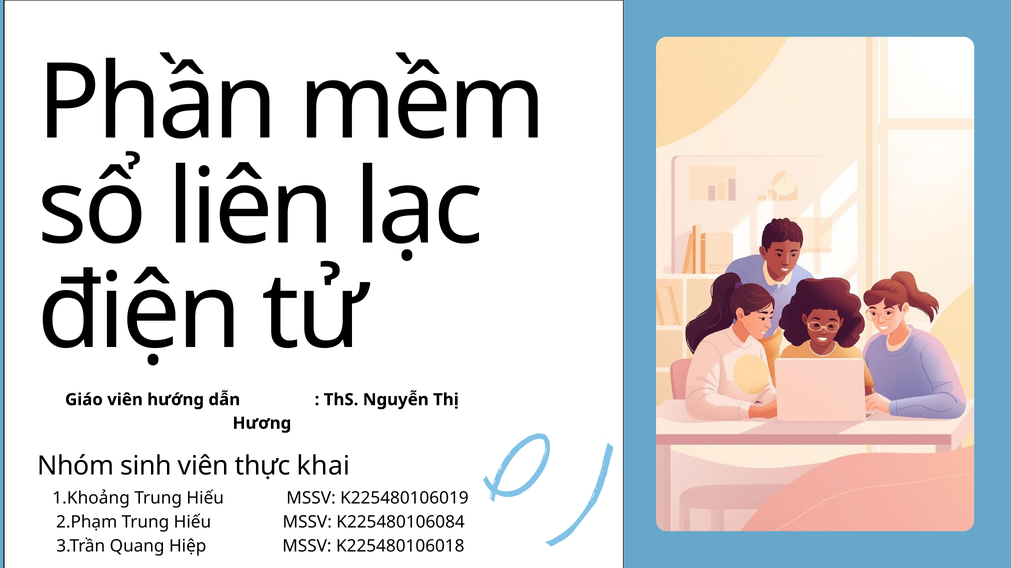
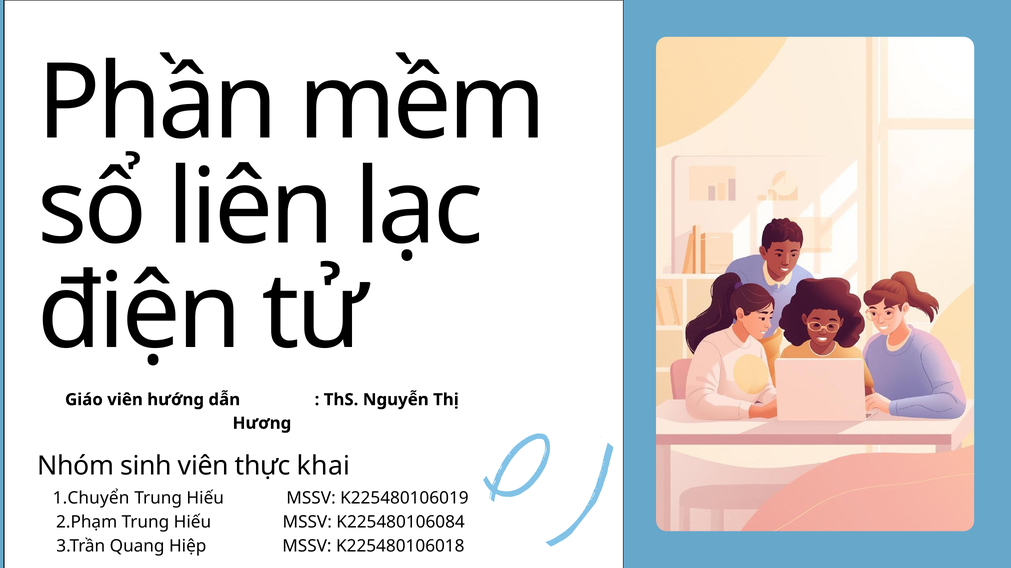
1.Khoảng: 1.Khoảng -> 1.Chuyển (91, 499)
